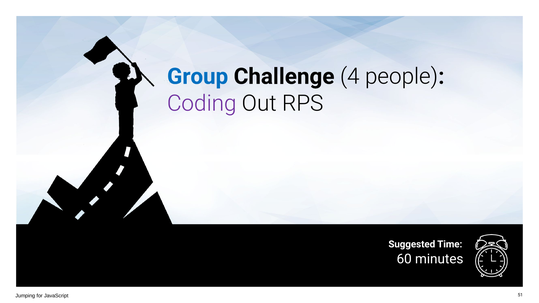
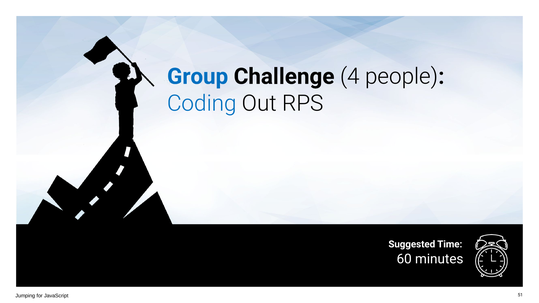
Coding colour: purple -> blue (202, 103)
